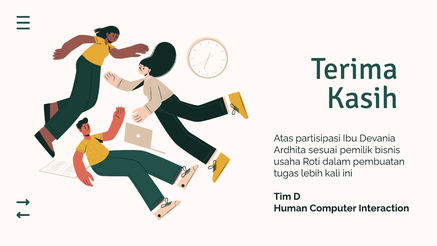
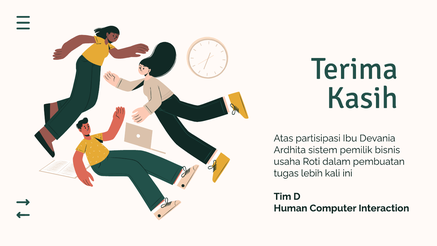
sesuai: sesuai -> sistem (323, 150)
